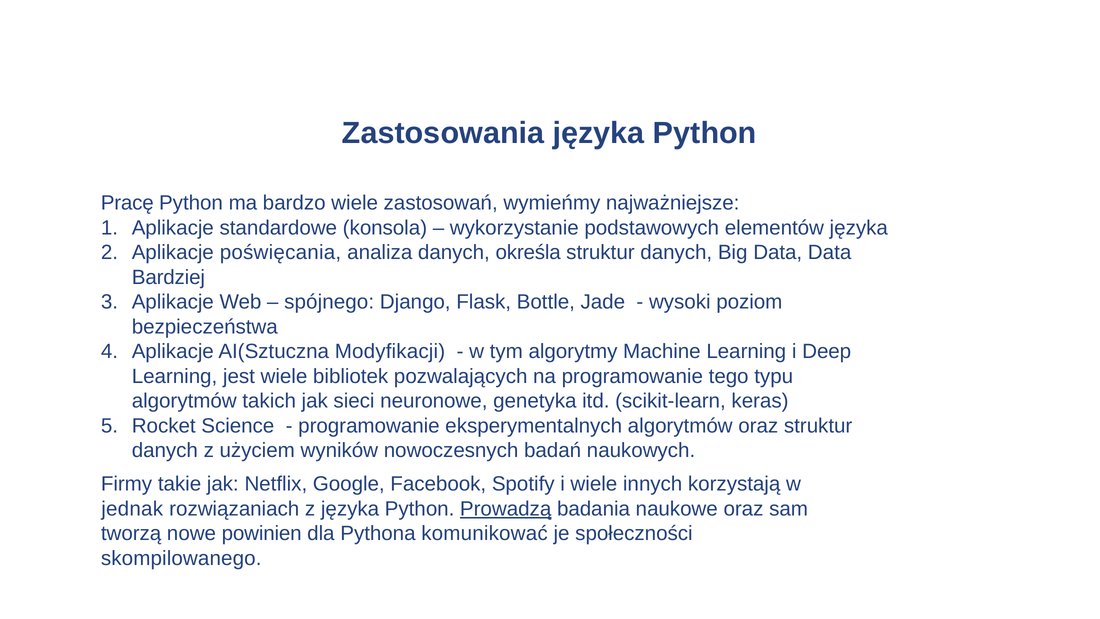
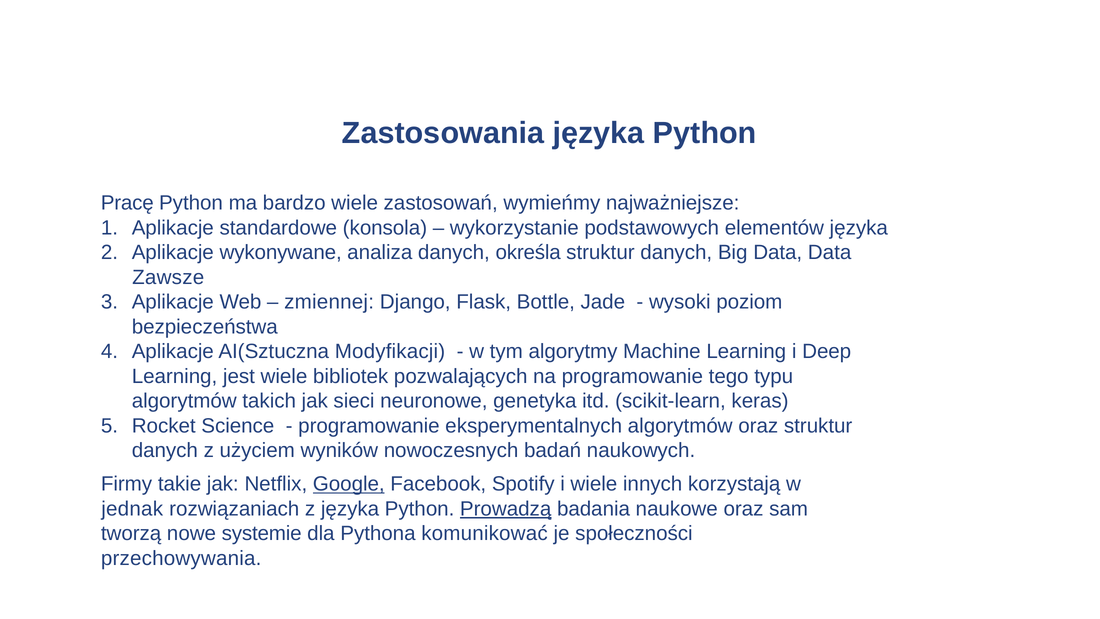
poświęcania: poświęcania -> wykonywane (281, 253)
Bardziej: Bardziej -> Zawsze (168, 277)
spójnego: spójnego -> zmiennej (329, 302)
Google underline: none -> present (349, 484)
powinien: powinien -> systemie (262, 533)
skompilowanego: skompilowanego -> przechowywania (181, 558)
